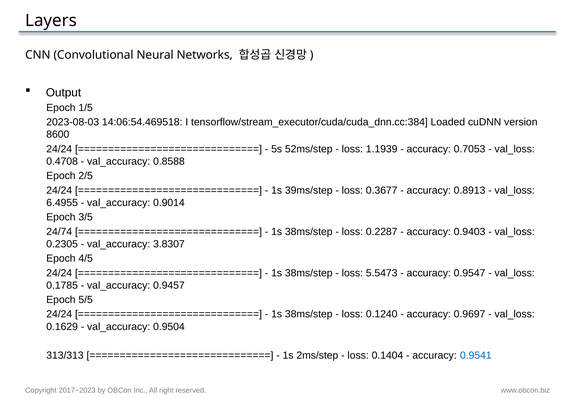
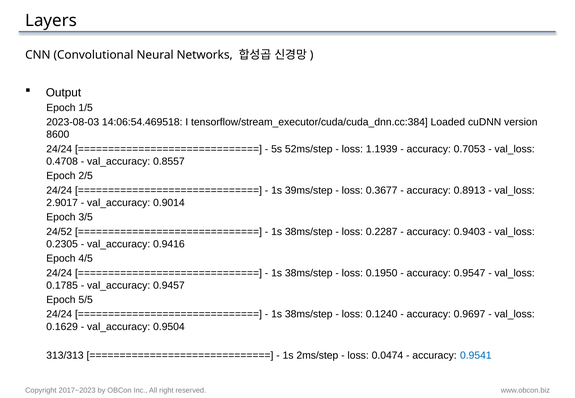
0.8588: 0.8588 -> 0.8557 (169, 161)
6.4955: 6.4955 -> 2.9017 (62, 203)
24/74: 24/74 -> 24/52 (59, 232)
3.8307: 3.8307 -> 0.9416 (169, 244)
5.5473: 5.5473 -> 0.1950 (382, 273)
0.1404: 0.1404 -> 0.0474 (387, 356)
